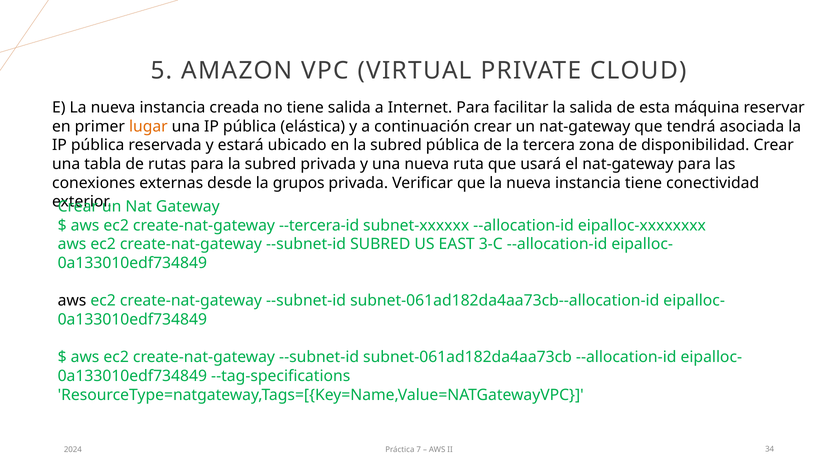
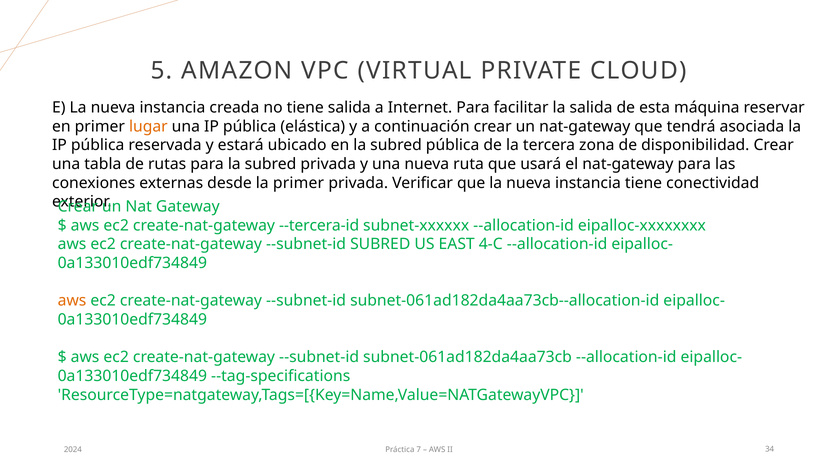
la grupos: grupos -> primer (299, 183)
3-C: 3-C -> 4-C (491, 244)
aws colour: black -> orange (72, 301)
